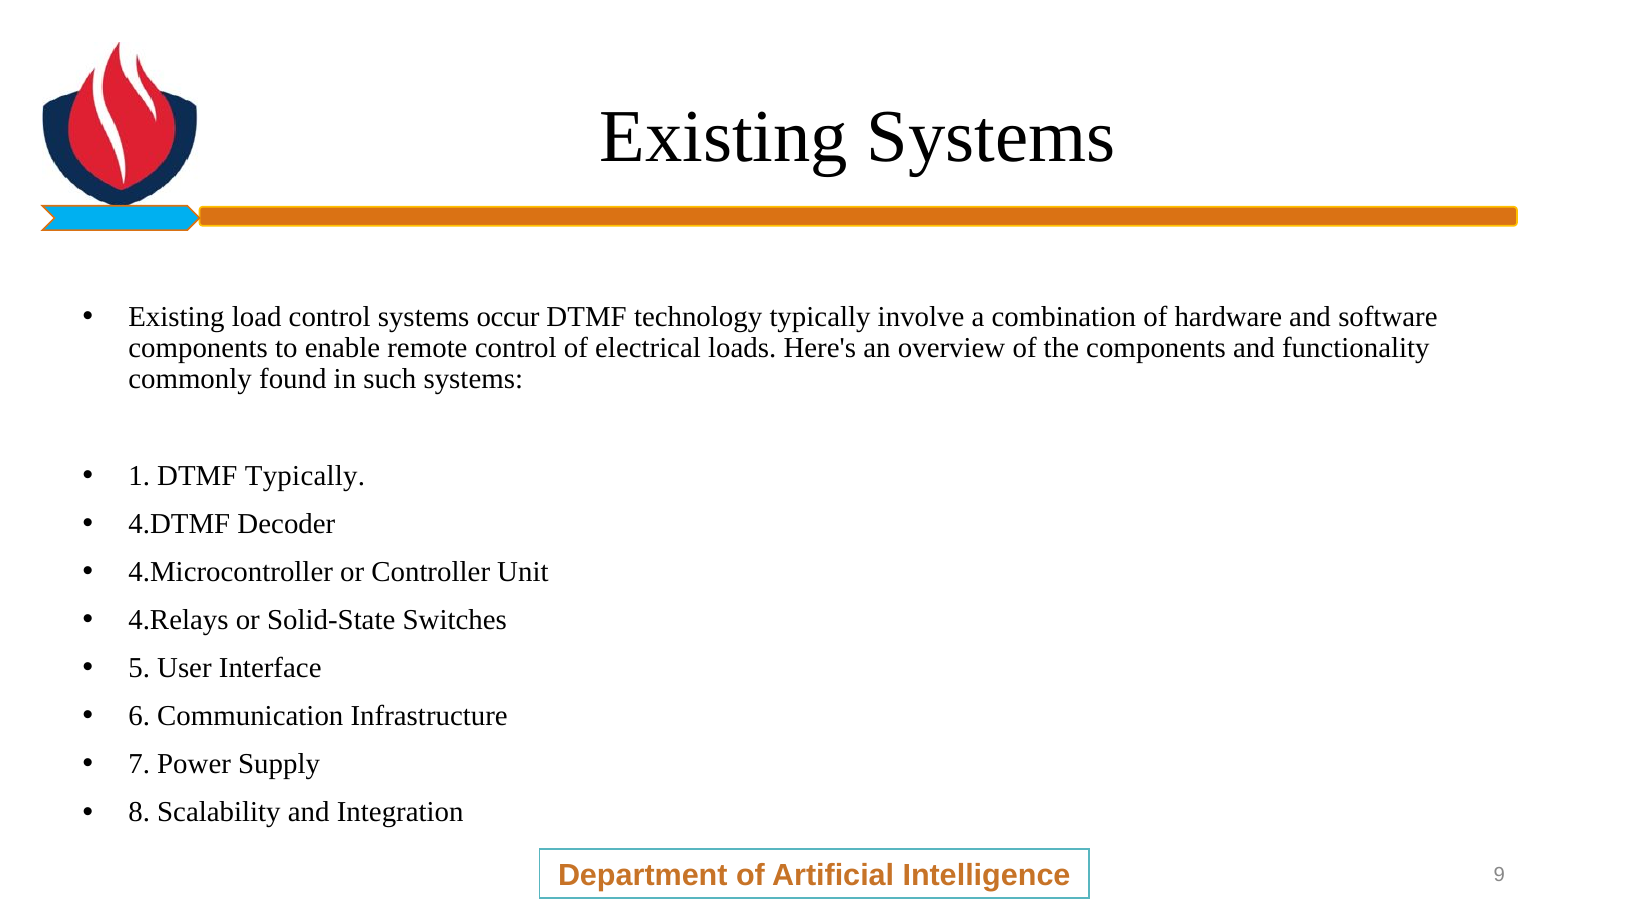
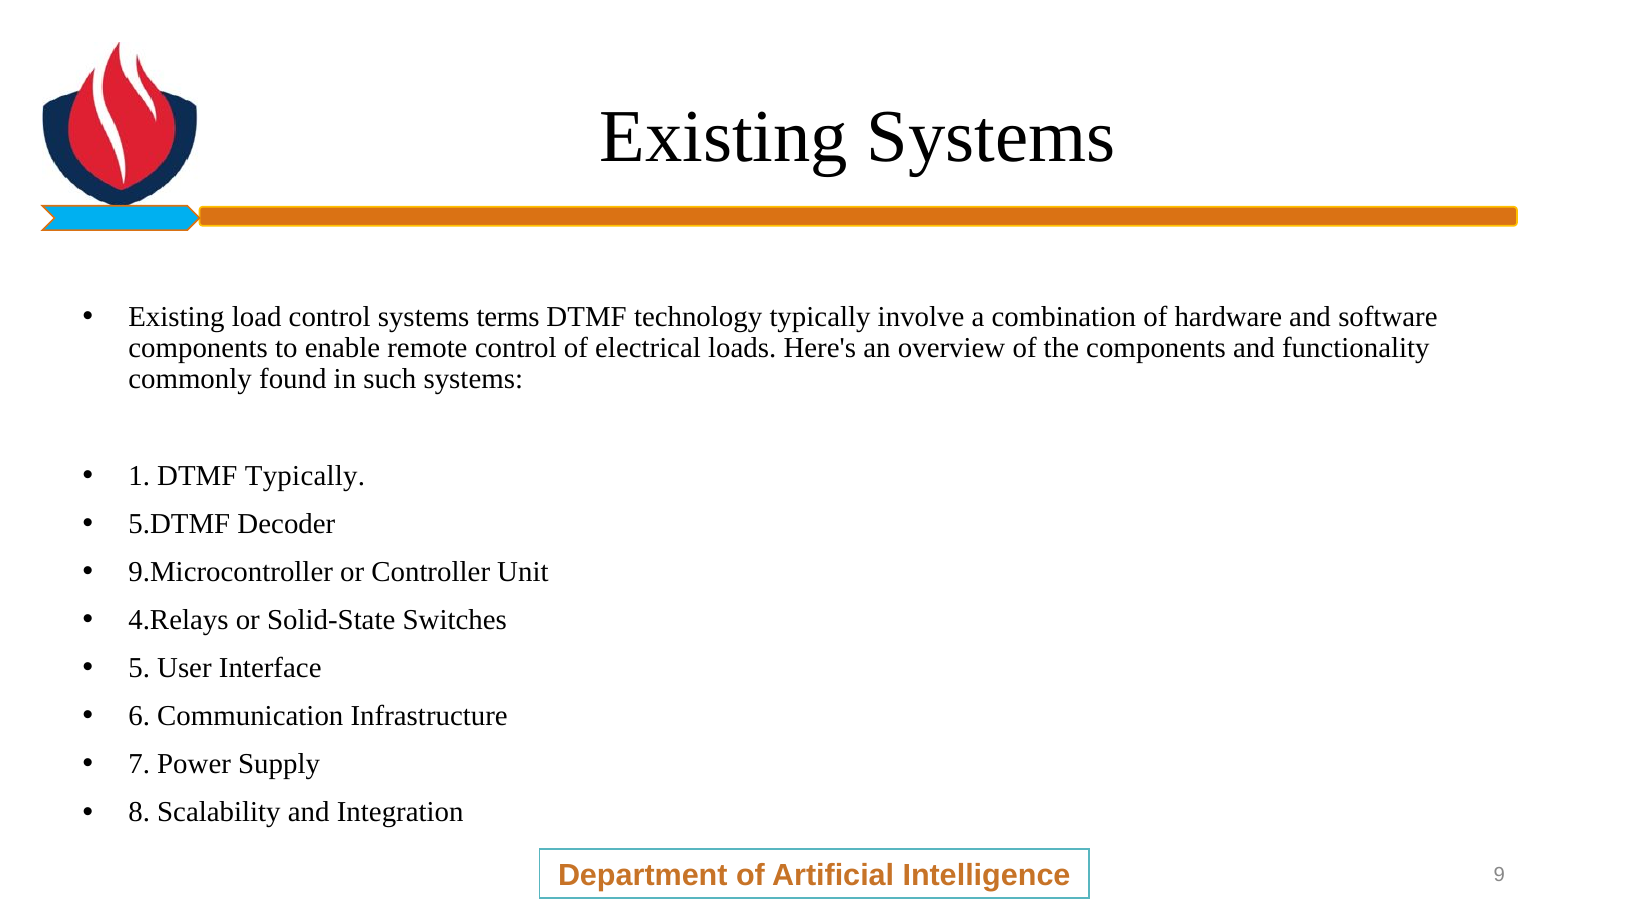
occur: occur -> terms (508, 317)
4.DTMF: 4.DTMF -> 5.DTMF (179, 524)
4.Microcontroller: 4.Microcontroller -> 9.Microcontroller (231, 572)
